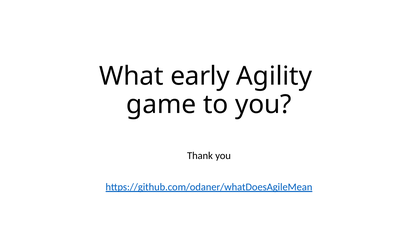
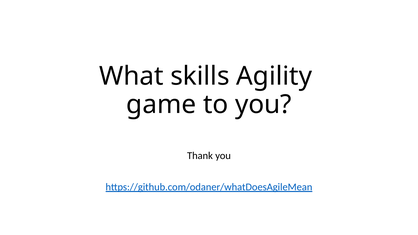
early: early -> skills (200, 76)
